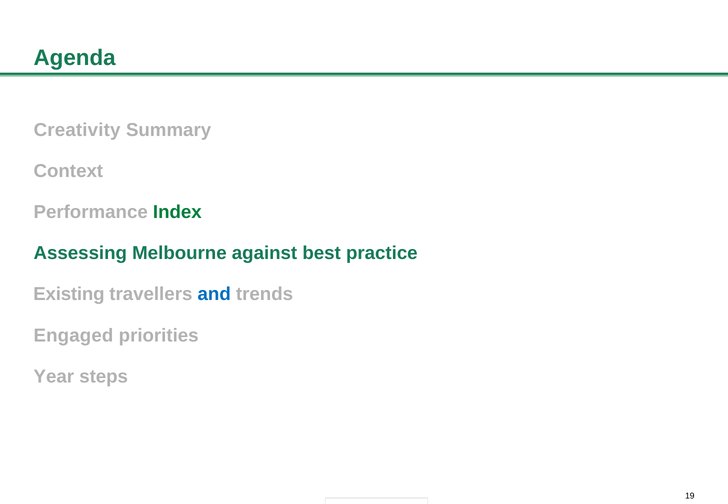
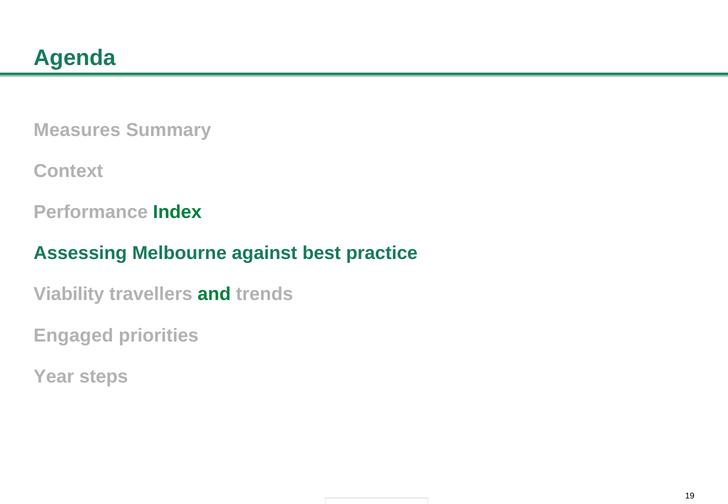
Creativity: Creativity -> Measures (77, 130)
Existing: Existing -> Viability (69, 294)
and colour: blue -> green (214, 294)
